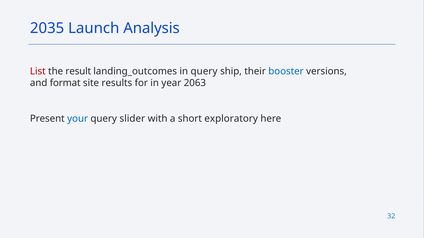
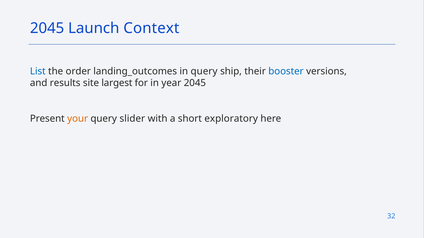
2035: 2035 -> 2045 (47, 28)
Analysis: Analysis -> Context (151, 28)
List colour: red -> blue (38, 72)
result: result -> order (78, 72)
format: format -> results (65, 83)
results: results -> largest (117, 83)
year 2063: 2063 -> 2045 (195, 83)
your colour: blue -> orange (78, 119)
